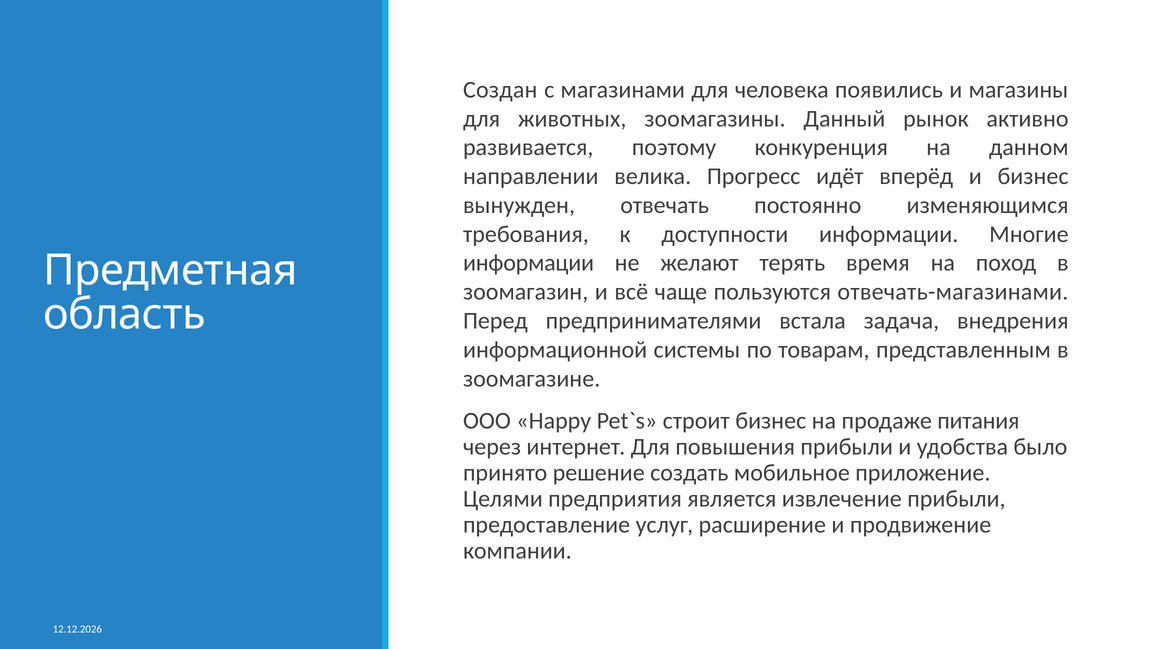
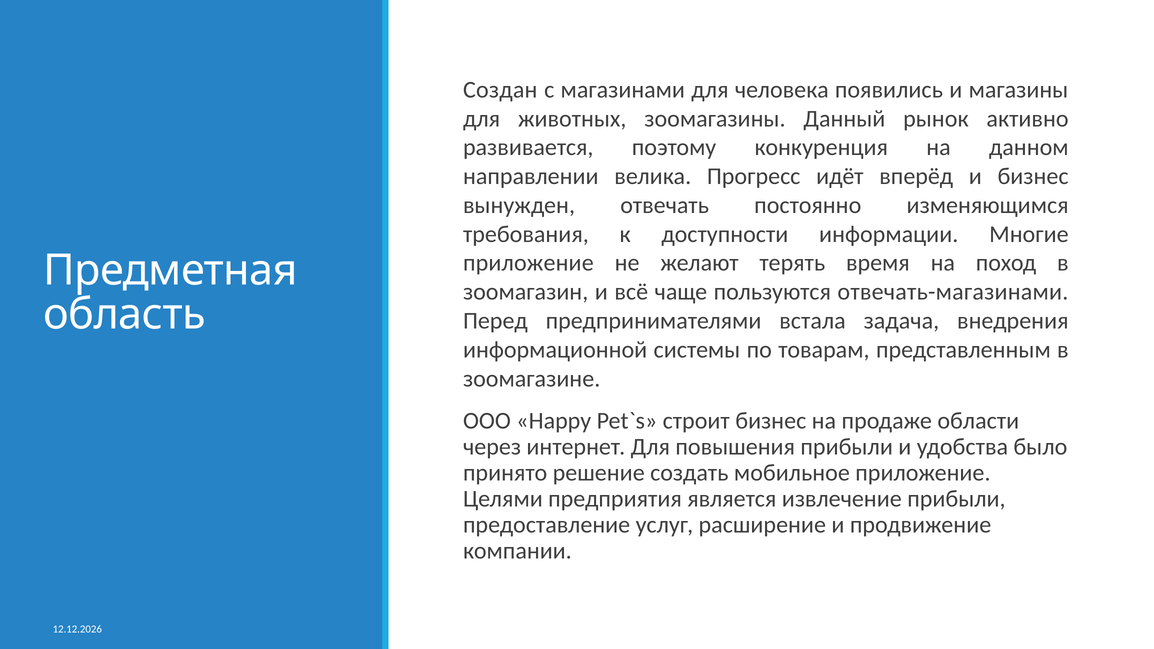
информации: информации -> приложение (528, 263)
питания: питания -> области (978, 421)
